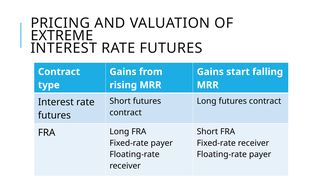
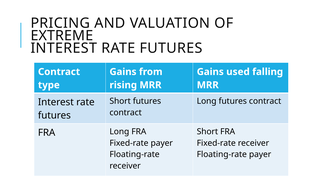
start: start -> used (238, 72)
